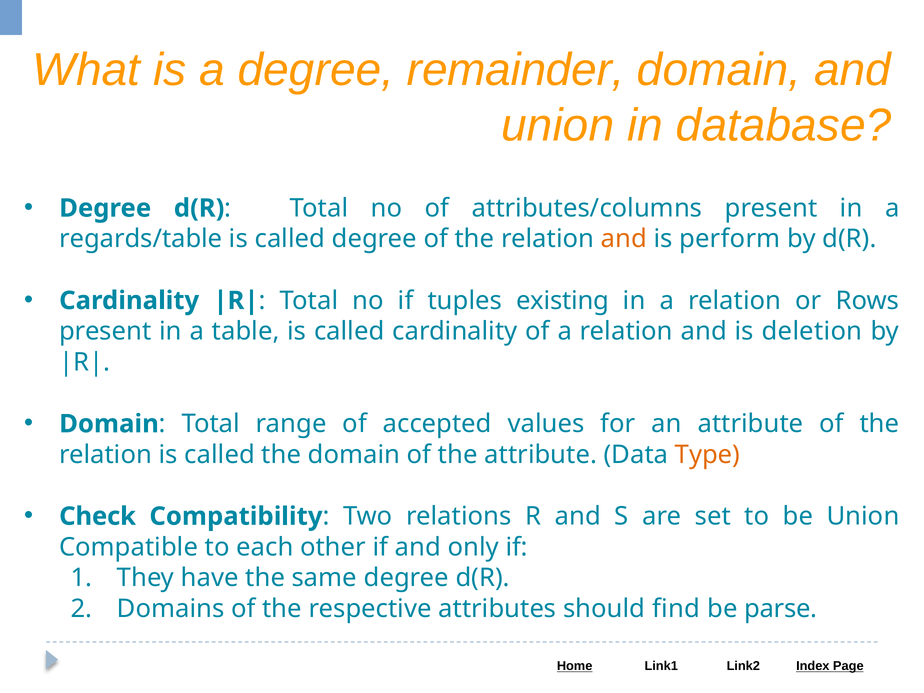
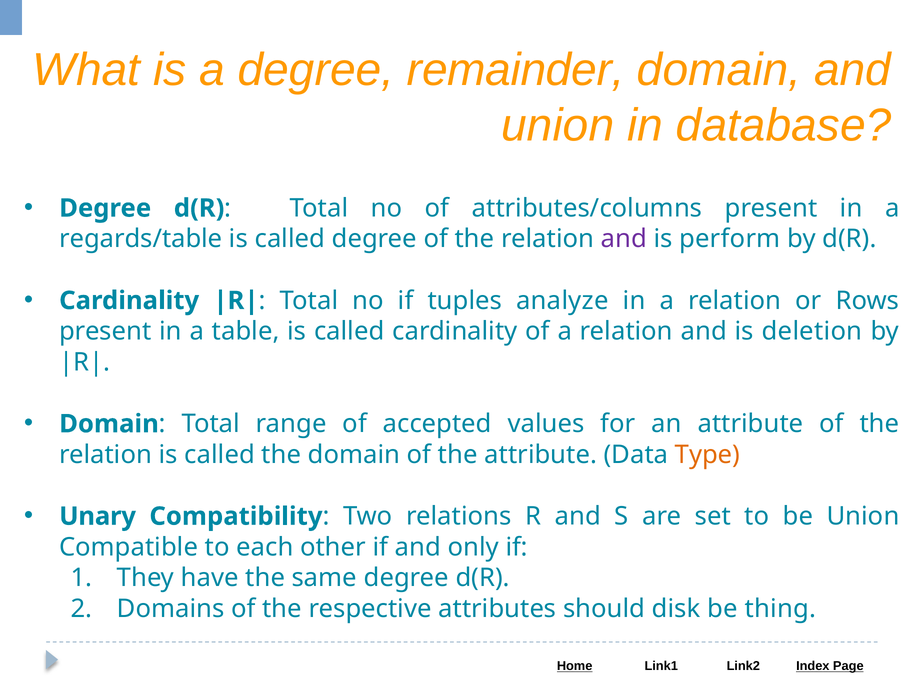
and colour: orange -> purple (624, 239)
existing: existing -> analyze (562, 301)
Check: Check -> Unary (98, 516)
find: find -> disk (676, 609)
parse: parse -> thing (780, 609)
